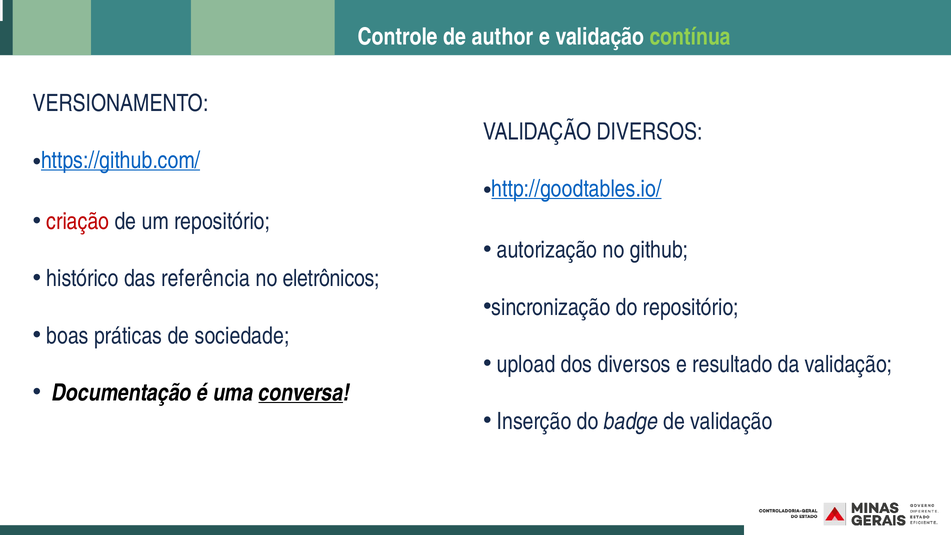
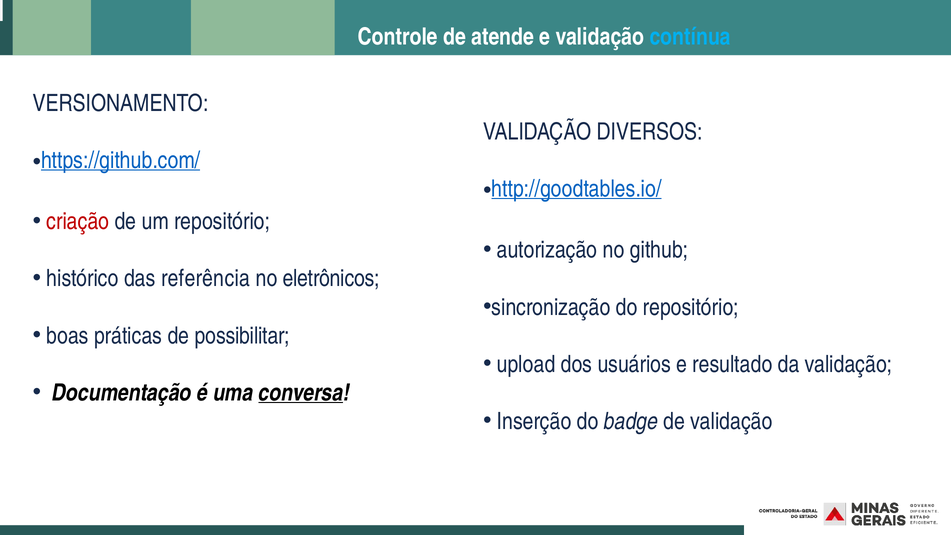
author: author -> atende (503, 37)
contínua colour: light green -> light blue (690, 37)
sociedade: sociedade -> possibilitar (242, 336)
dos diversos: diversos -> usuários (634, 364)
